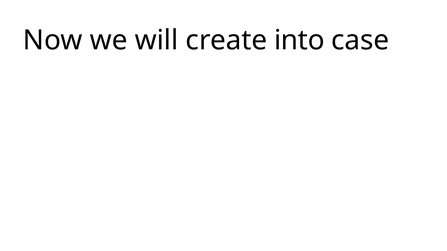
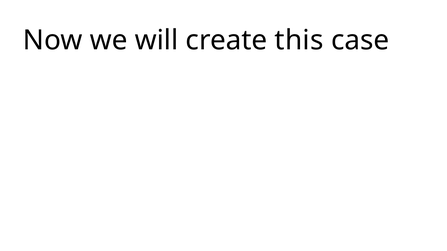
into: into -> this (299, 40)
